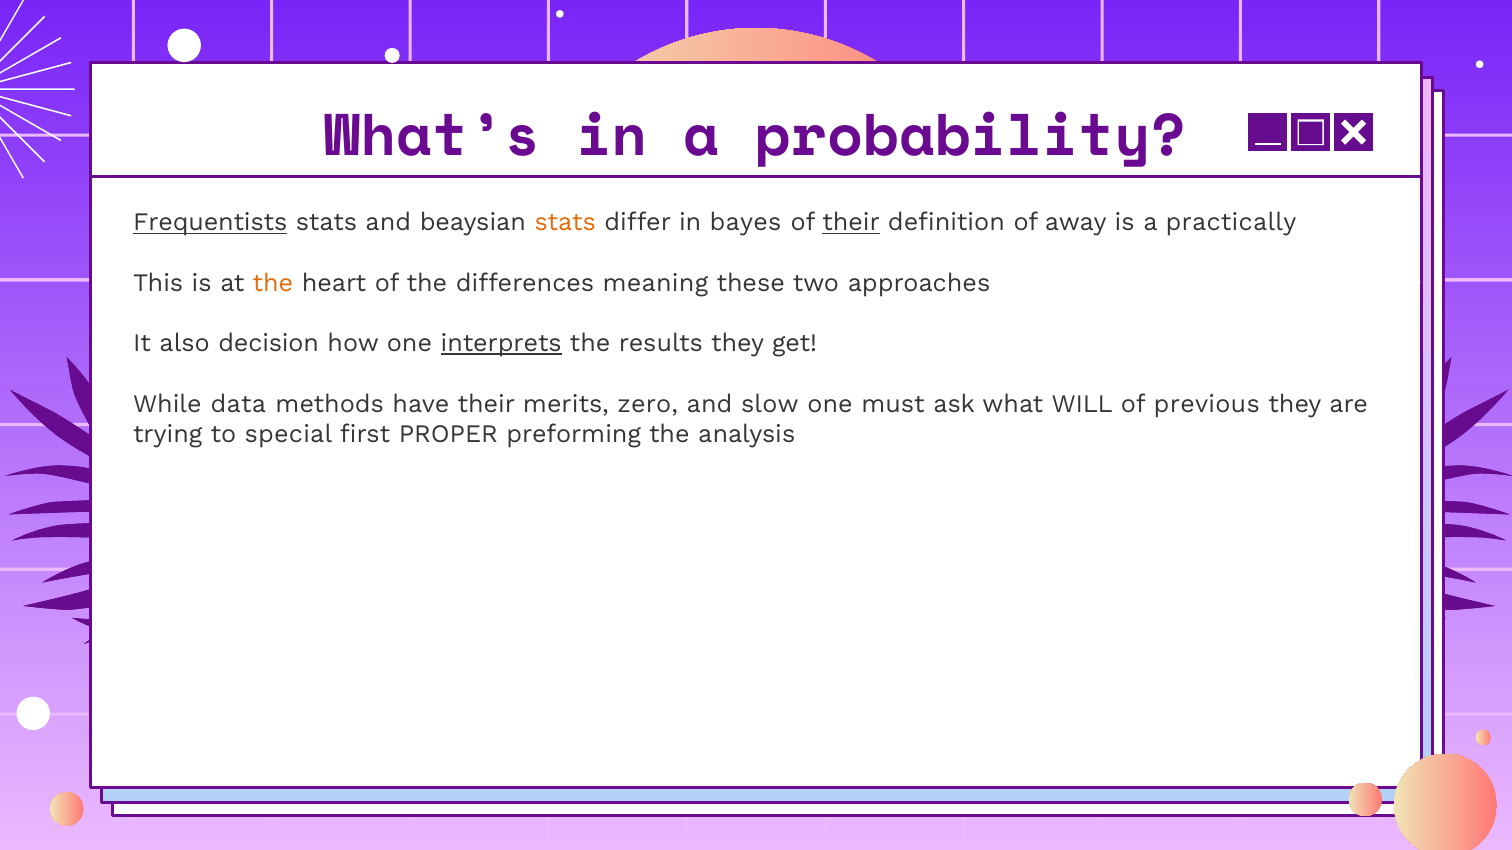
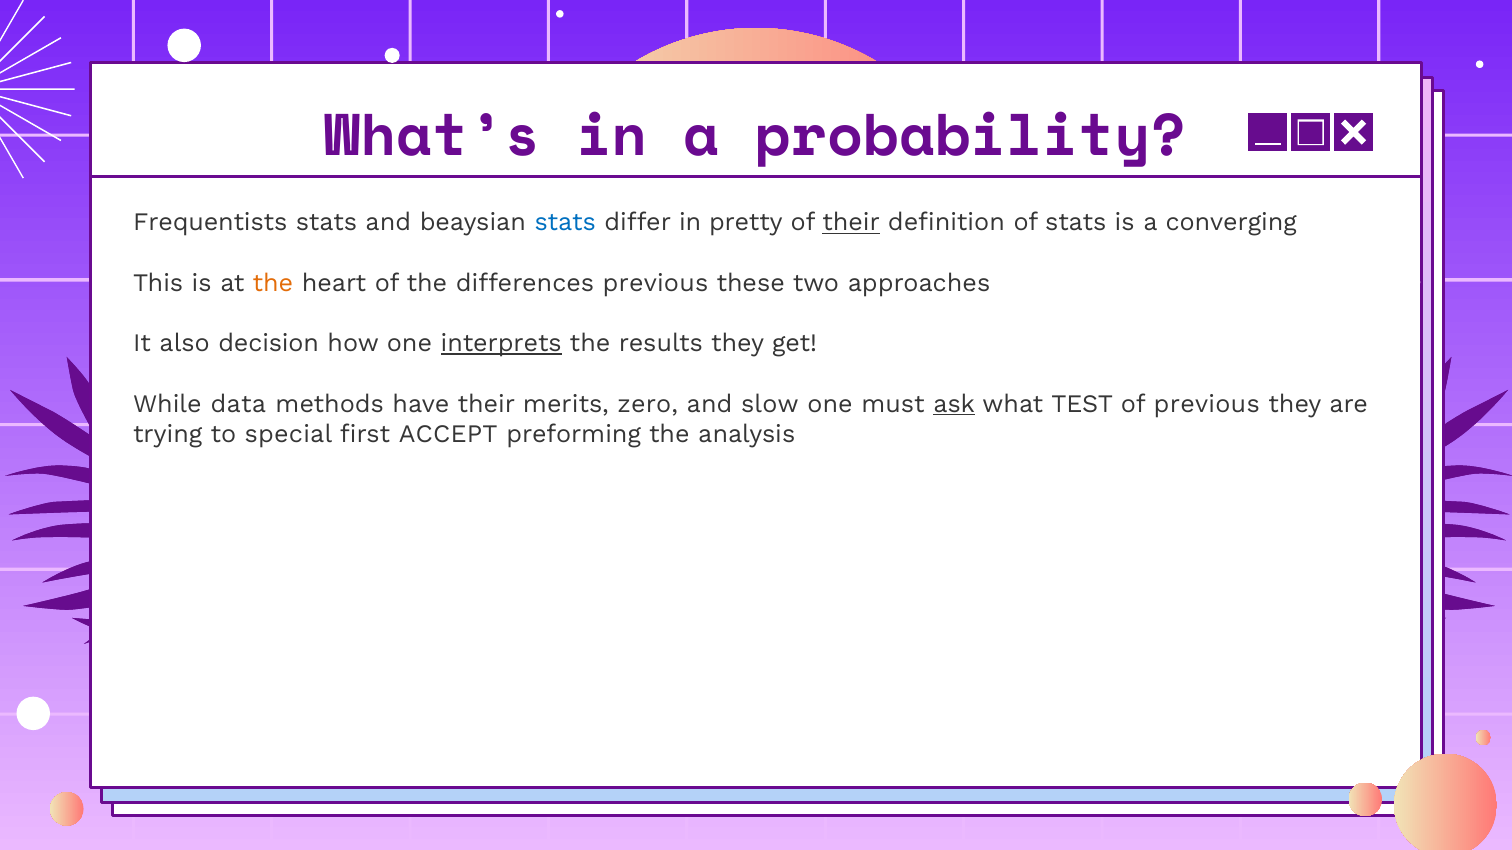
Frequentists underline: present -> none (210, 223)
stats colour: orange -> blue (565, 223)
bayes: bayes -> pretty (746, 223)
of away: away -> stats (1076, 223)
practically: practically -> converging (1231, 223)
differences meaning: meaning -> previous (655, 283)
ask underline: none -> present (954, 404)
WILL: WILL -> TEST (1082, 404)
PROPER: PROPER -> ACCEPT (448, 434)
